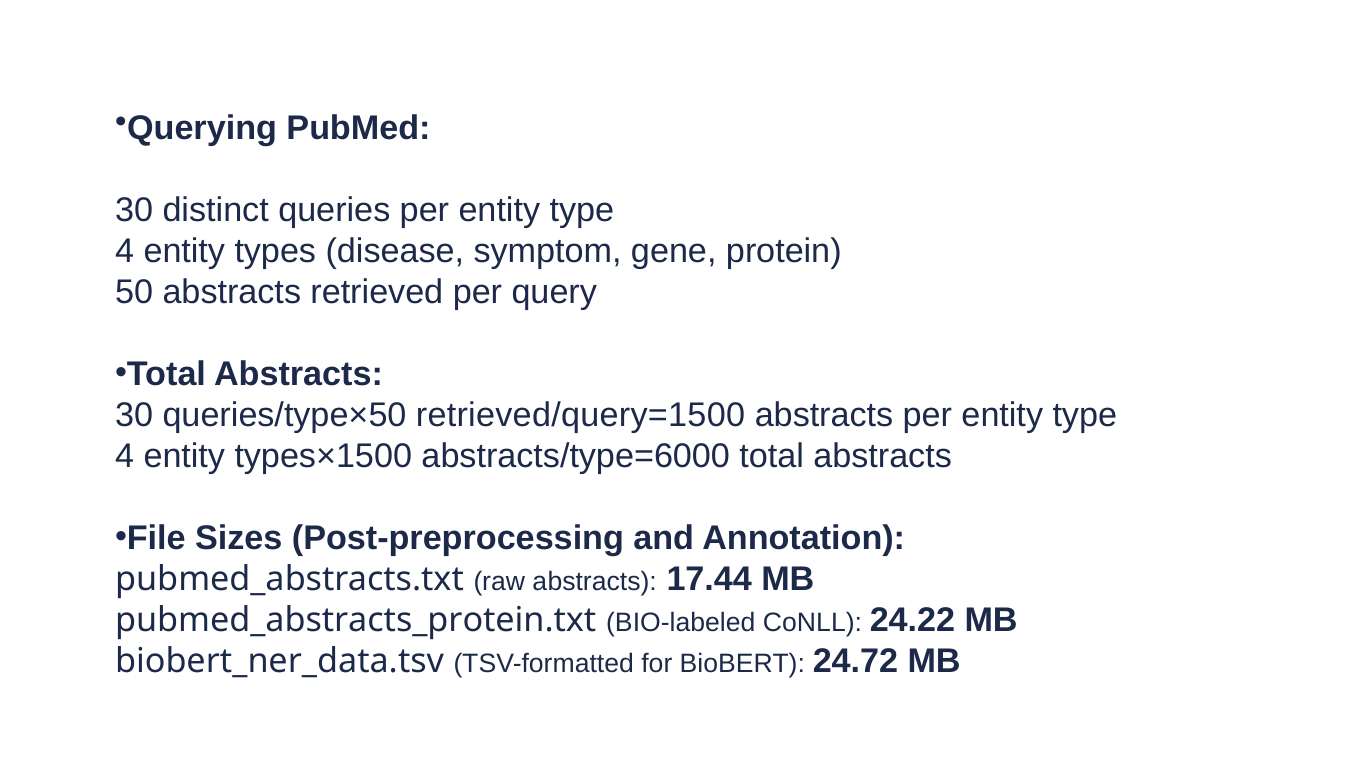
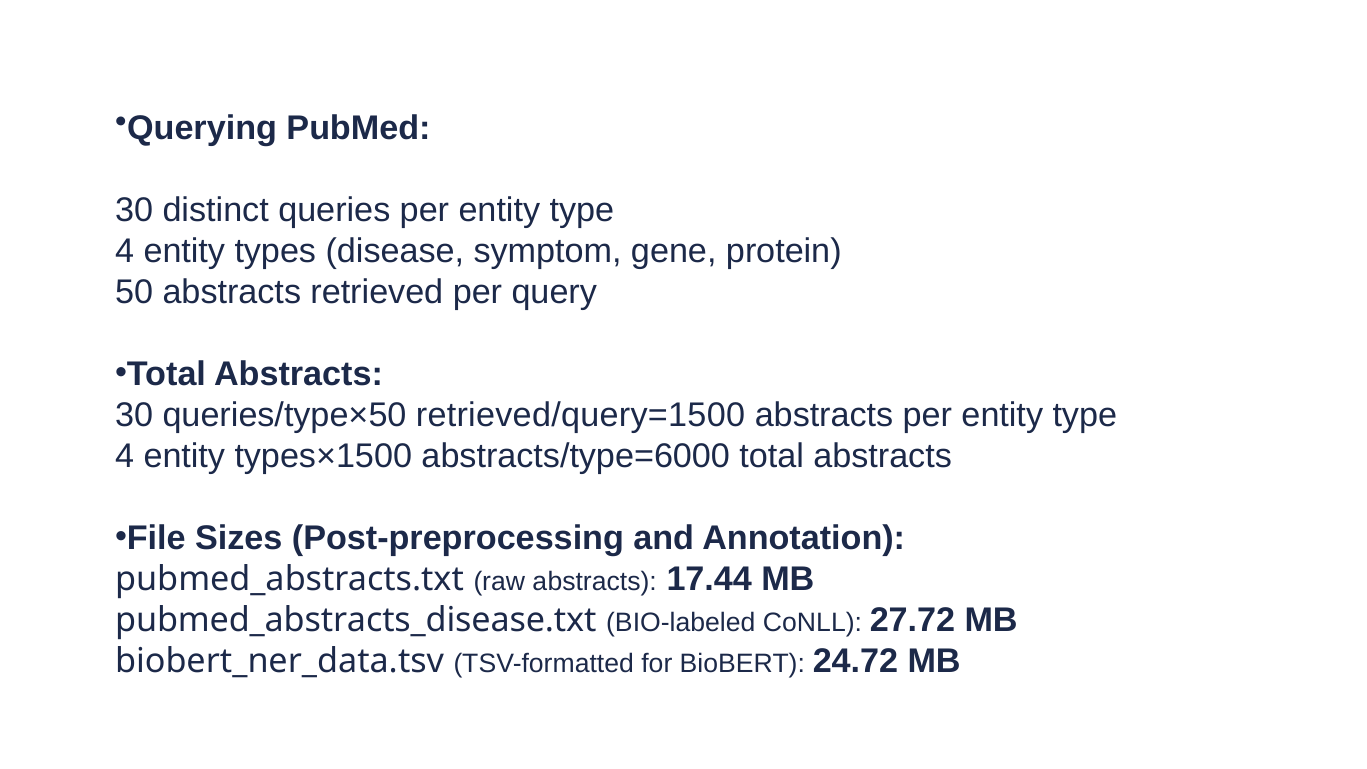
pubmed_abstracts_protein.txt: pubmed_abstracts_protein.txt -> pubmed_abstracts_disease.txt (356, 620)
24.22: 24.22 -> 27.72 (912, 620)
